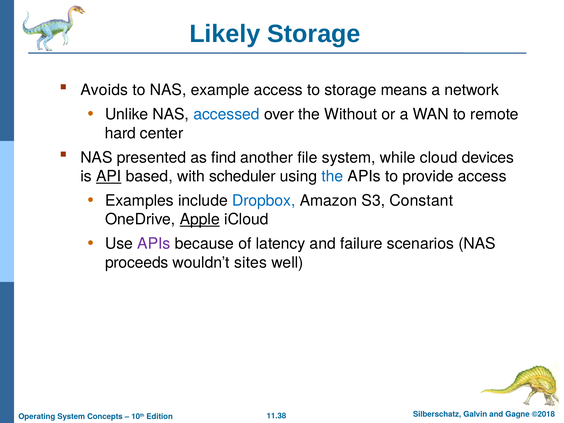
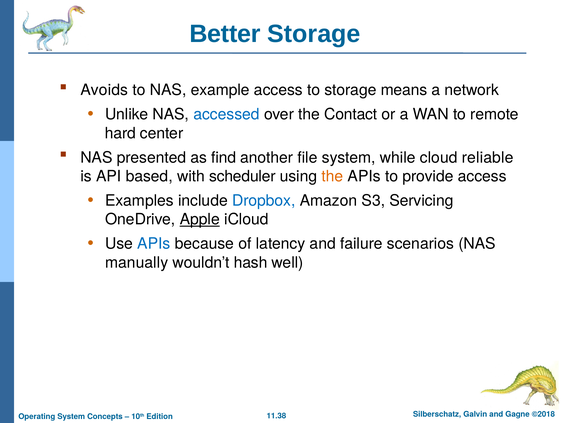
Likely: Likely -> Better (225, 34)
Without: Without -> Contact (351, 114)
devices: devices -> reliable (488, 158)
API underline: present -> none (109, 176)
the colour: blue -> orange (332, 176)
Constant: Constant -> Servicing (421, 201)
APIs colour: purple -> blue (154, 244)
proceeds: proceeds -> manually (137, 263)
sites: sites -> hash (251, 263)
